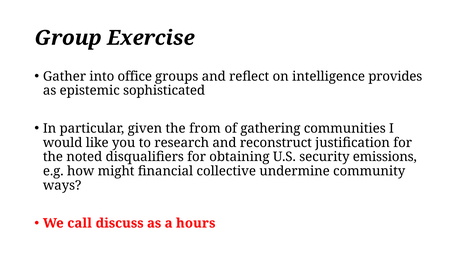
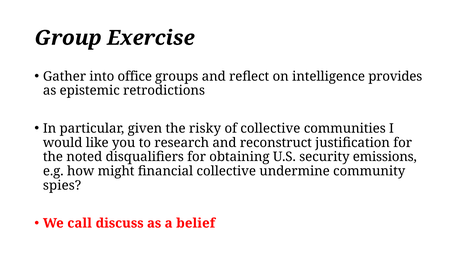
sophisticated: sophisticated -> retrodictions (164, 91)
from: from -> risky (205, 129)
of gathering: gathering -> collective (270, 129)
ways: ways -> spies (62, 186)
hours: hours -> belief (196, 223)
